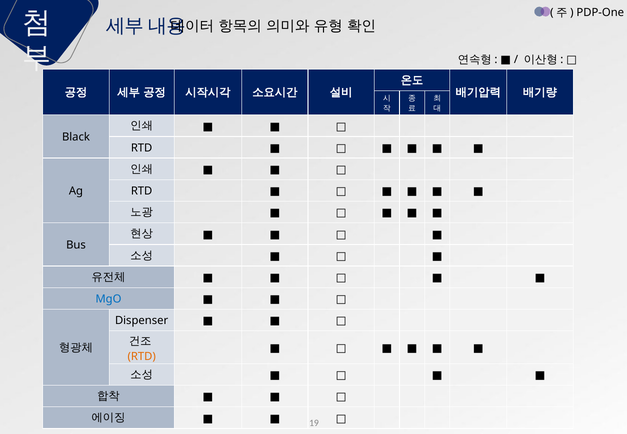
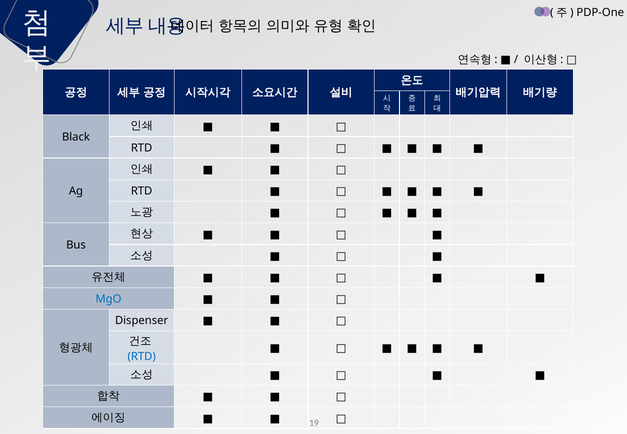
RTD colour: orange -> blue (142, 356)
